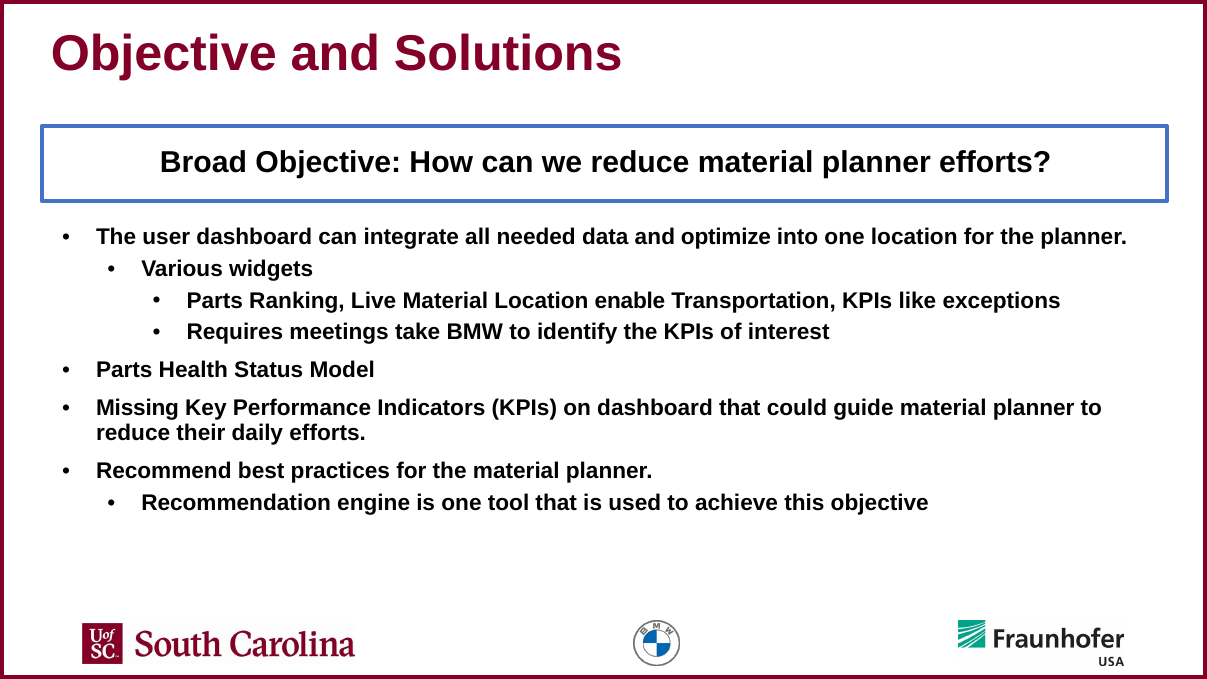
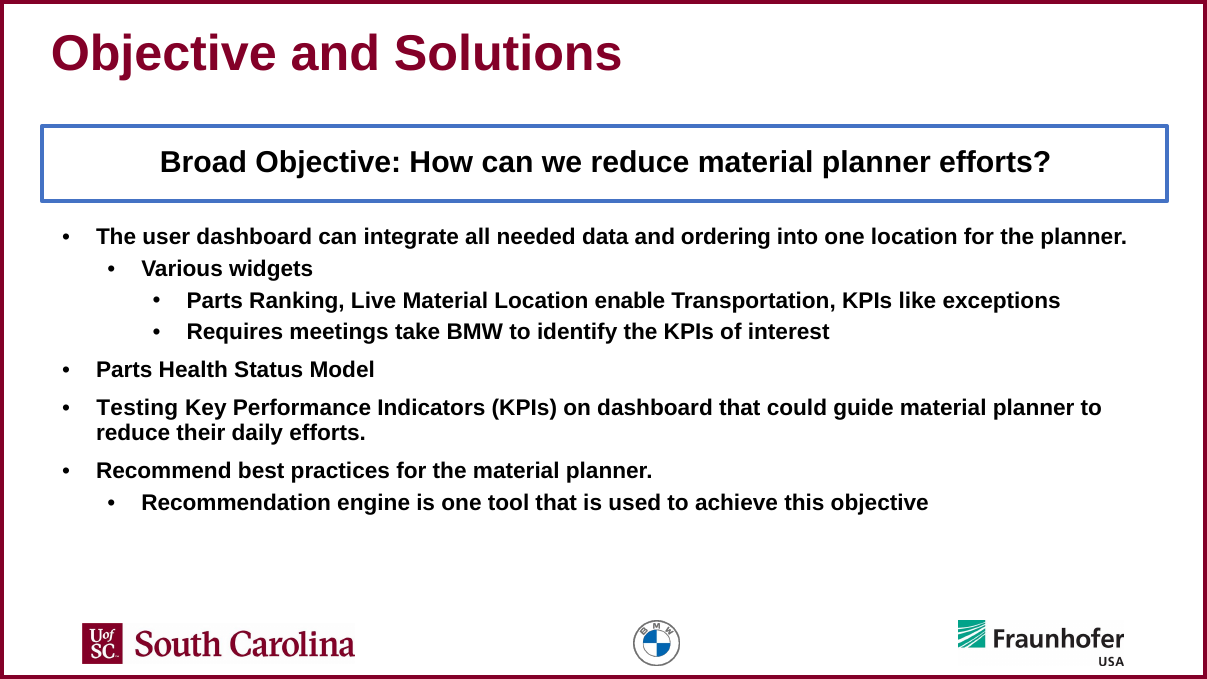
optimize: optimize -> ordering (726, 237)
Missing: Missing -> Testing (137, 408)
